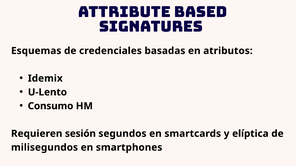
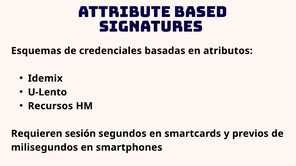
Consumo: Consumo -> Recursos (50, 106)
elíptica: elíptica -> previos (250, 134)
